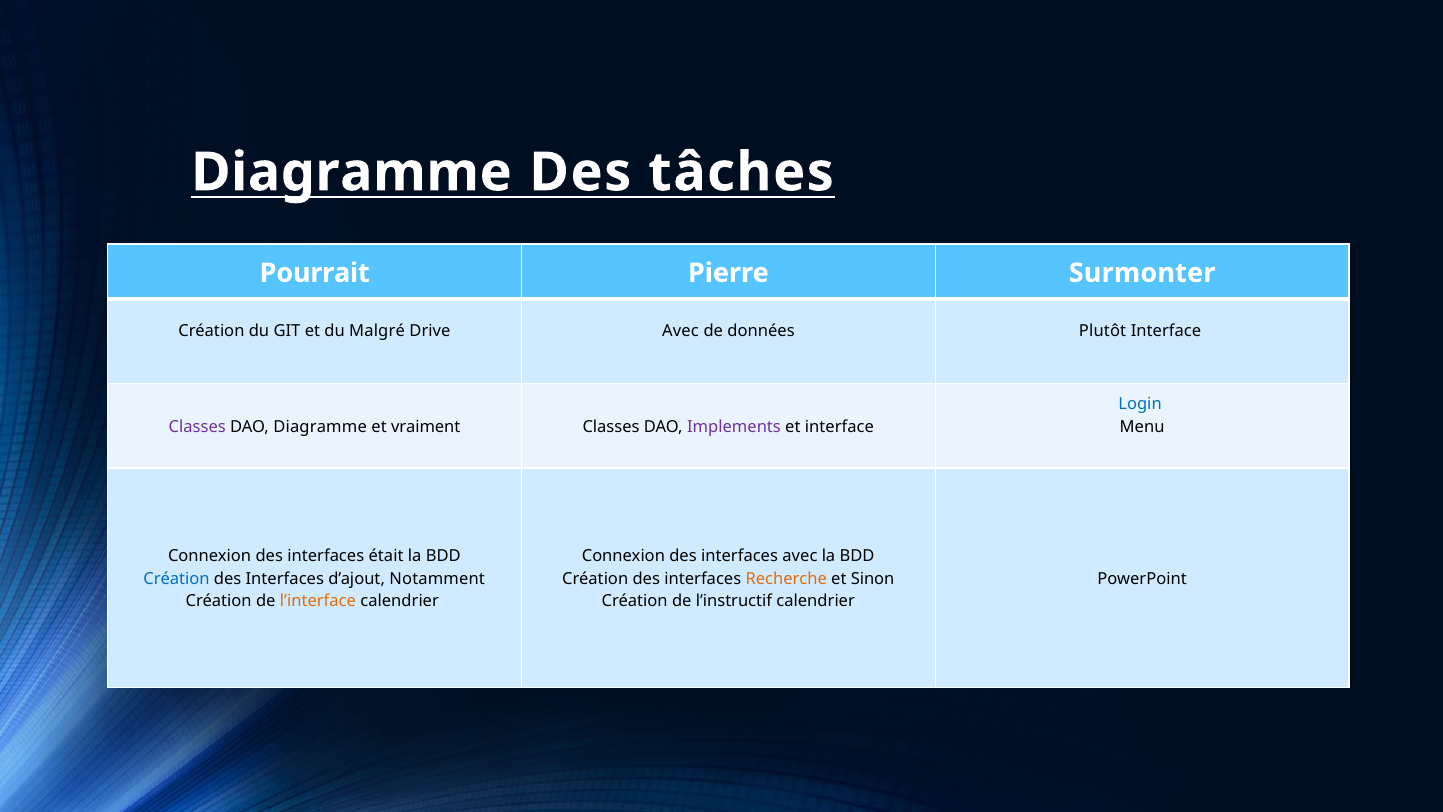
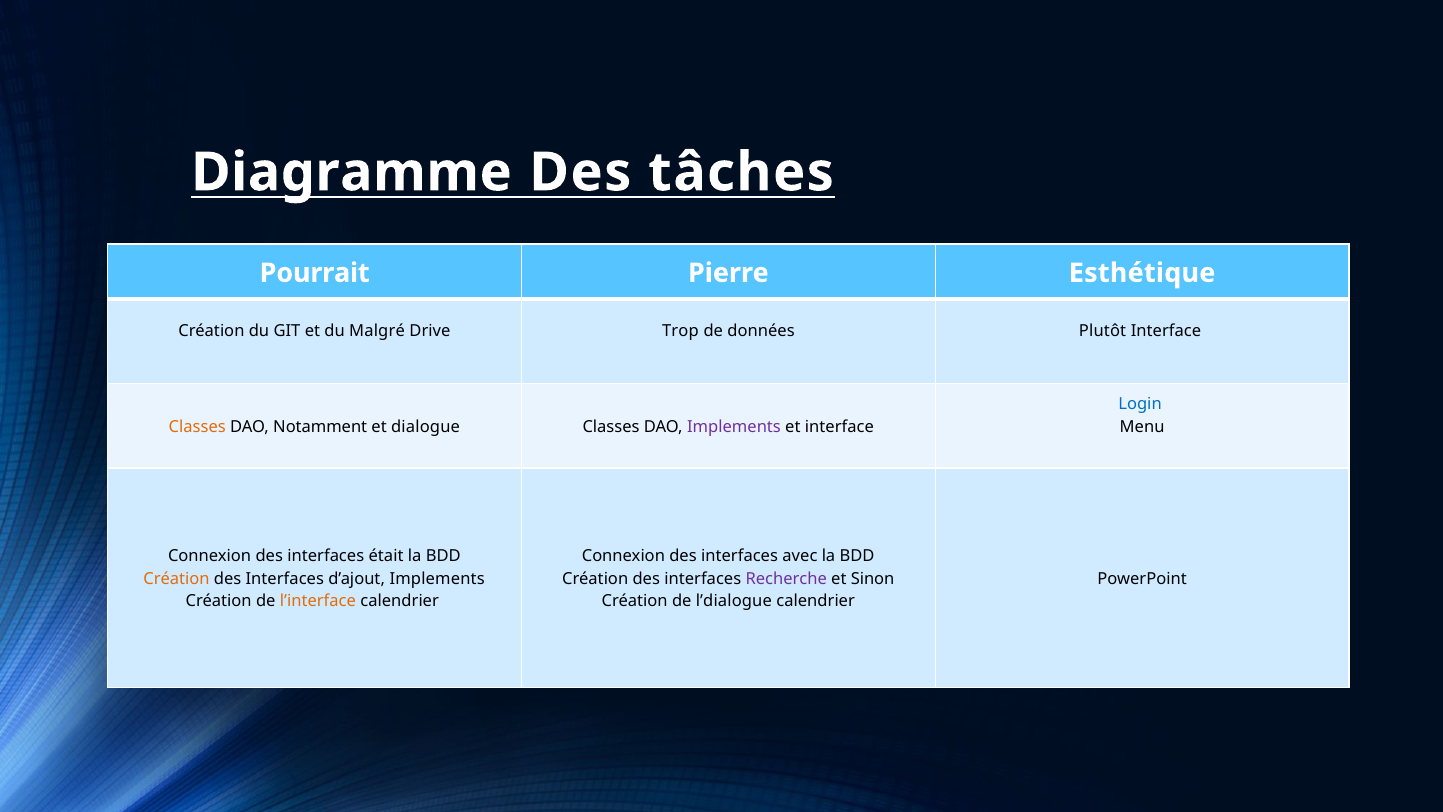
Surmonter: Surmonter -> Esthétique (1142, 273)
Drive Avec: Avec -> Trop (680, 331)
Classes colour: purple -> orange (197, 427)
DAO Diagramme: Diagramme -> Notamment (320, 427)
vraiment: vraiment -> dialogue (426, 427)
Création colour: blue -> orange (177, 578)
d’ajout Notamment: Notamment -> Implements (437, 578)
Recherche colour: orange -> purple (786, 578)
l’instructif: l’instructif -> l’dialogue (734, 601)
